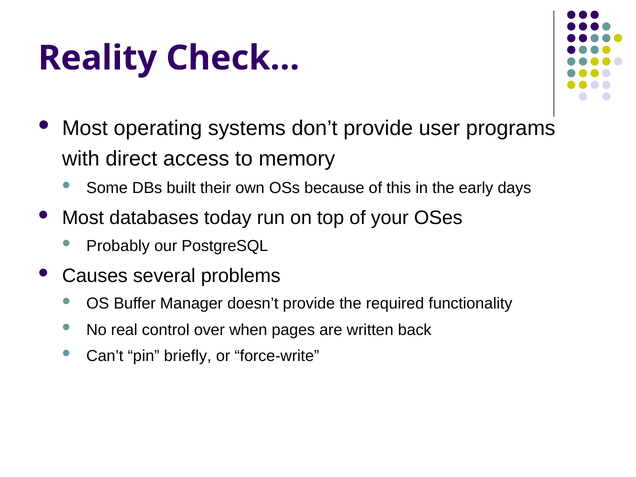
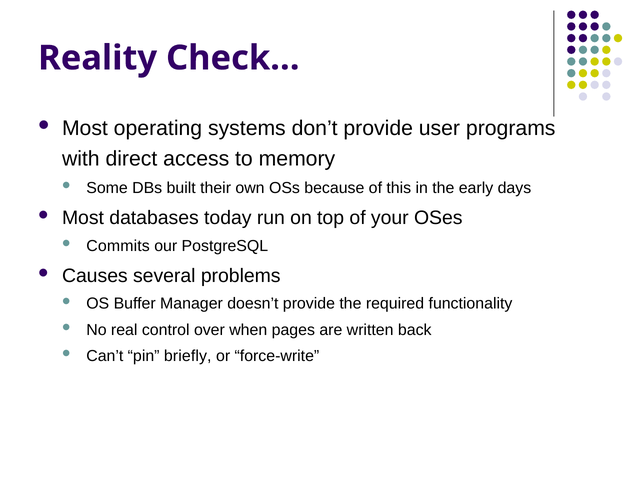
Probably: Probably -> Commits (118, 246)
